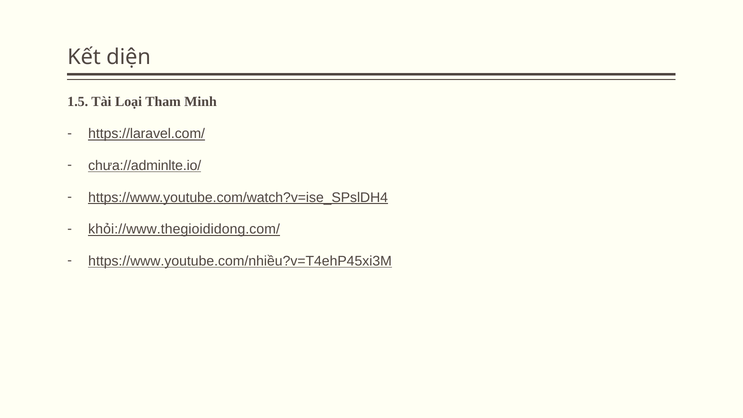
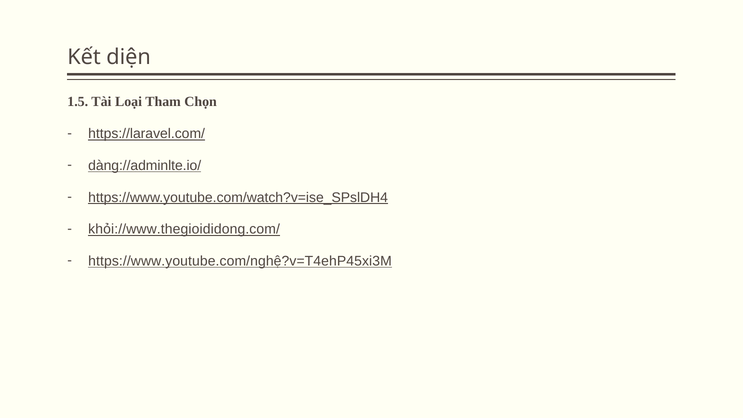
Minh: Minh -> Chọn (201, 102)
chưa://adminlte.io/: chưa://adminlte.io/ -> dàng://adminlte.io/ (145, 166)
https://www.youtube.com/nhiều?v=T4ehP45xi3M: https://www.youtube.com/nhiều?v=T4ehP45xi3M -> https://www.youtube.com/nghệ?v=T4ehP45xi3M (240, 261)
